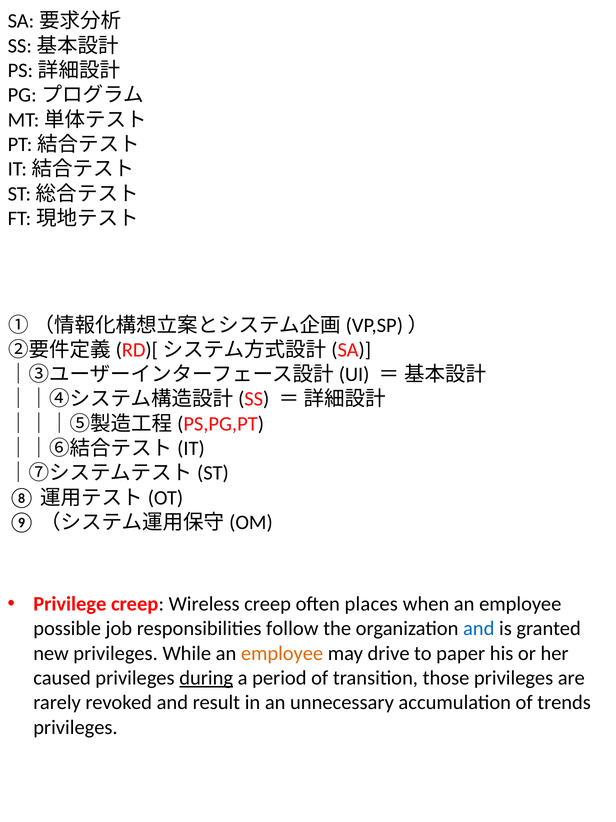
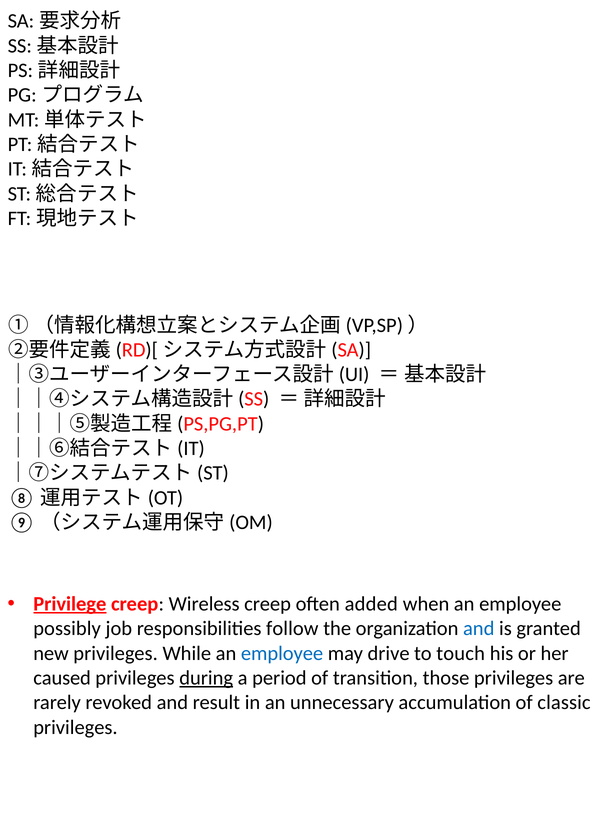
Privilege underline: none -> present (70, 603)
places: places -> added (371, 603)
possible: possible -> possibly (67, 628)
employee colour: orange -> blue (282, 653)
paper: paper -> touch (461, 653)
trends: trends -> classic (564, 702)
